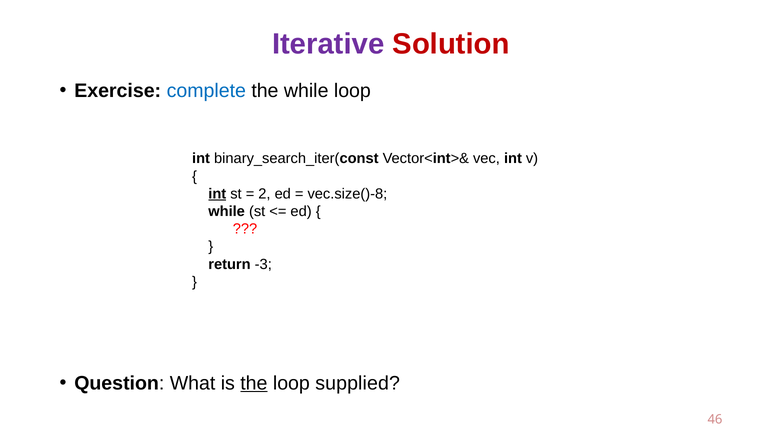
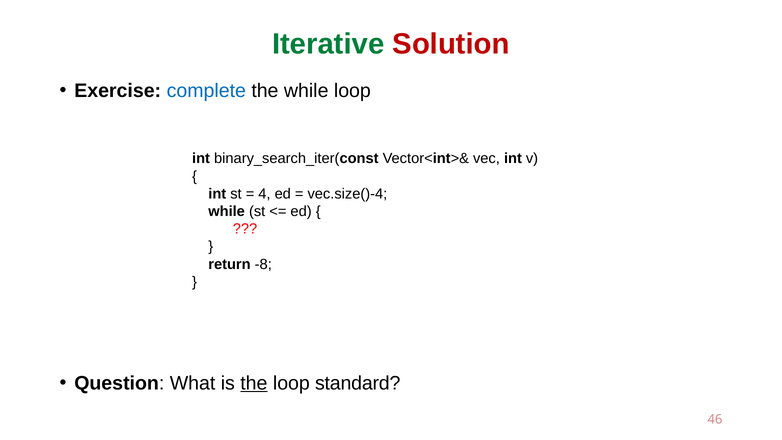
Iterative colour: purple -> green (328, 44)
int underline: present -> none (217, 194)
2: 2 -> 4 (264, 194)
vec.size()-8: vec.size()-8 -> vec.size()-4 (347, 194)
-3: -3 -> -8 (263, 264)
supplied: supplied -> standard (358, 383)
